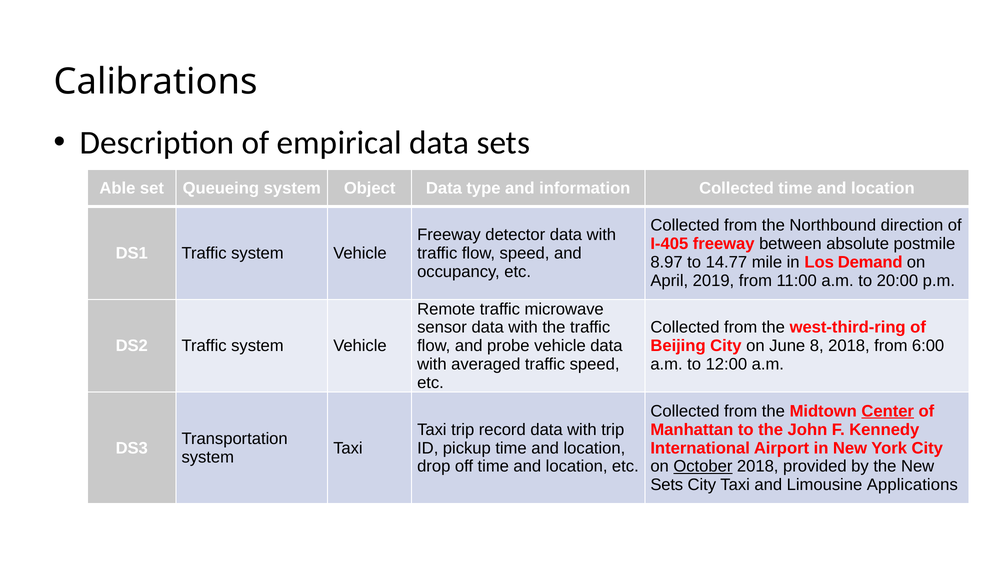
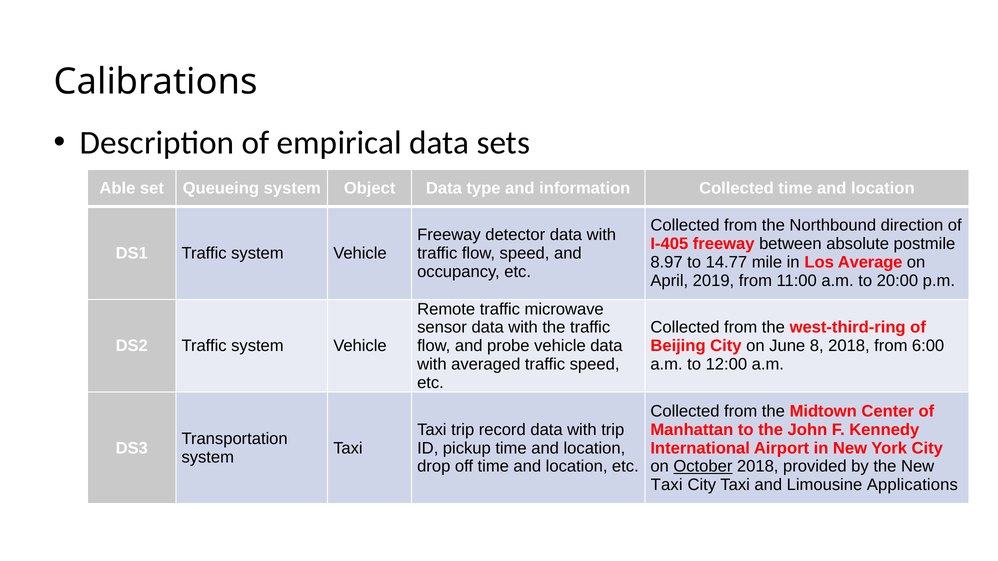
Los Demand: Demand -> Average (870, 263)
Center underline: present -> none (888, 411)
Sets: Sets -> Taxi (667, 485)
